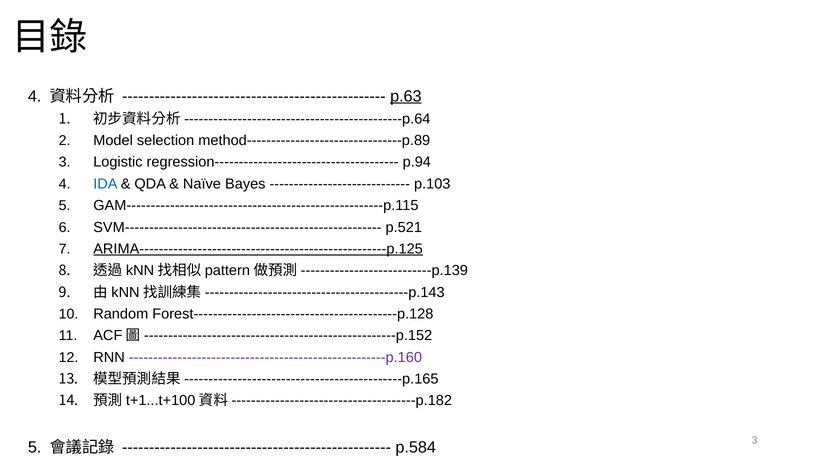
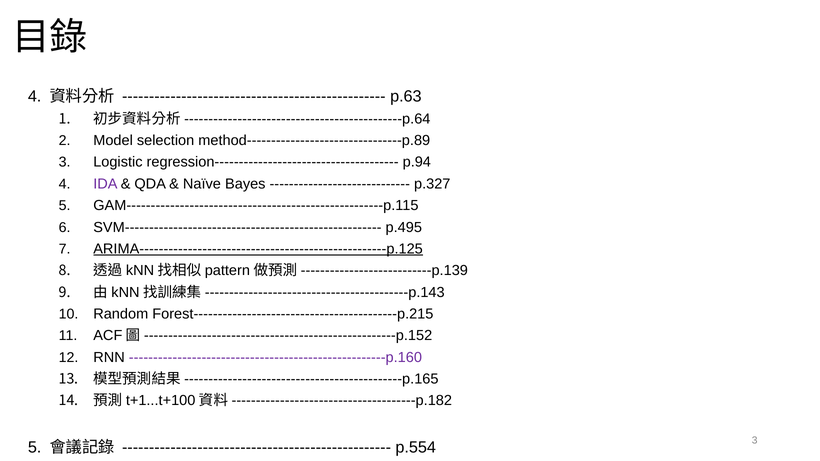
p.63 underline: present -> none (406, 96)
IDA colour: blue -> purple (105, 184)
p.103: p.103 -> p.327 (432, 184)
p.521: p.521 -> p.495 (404, 227)
Forest------------------------------------------p.128: Forest------------------------------------------p.128 -> Forest------------------------------------------p.215 (293, 314)
p.584: p.584 -> p.554 (416, 447)
